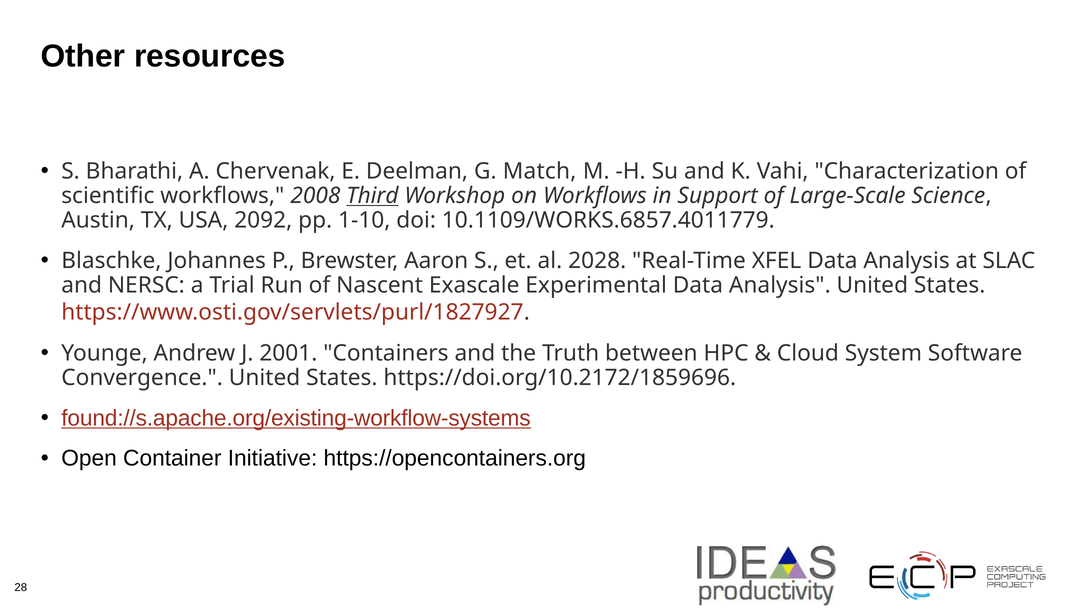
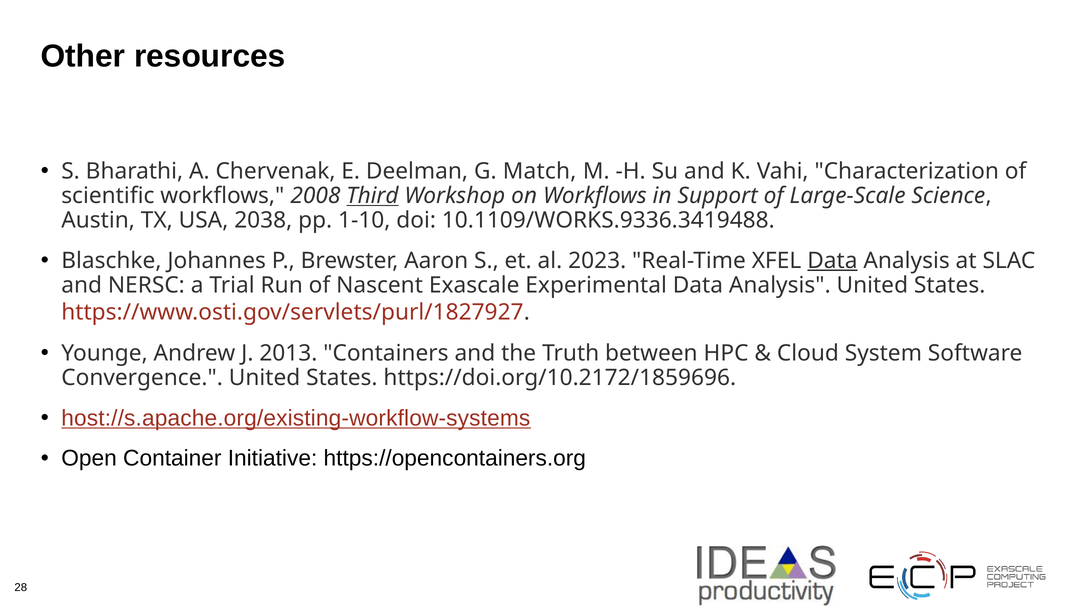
2092: 2092 -> 2038 (263, 220)
10.1109/WORKS.6857.4011779: 10.1109/WORKS.6857.4011779 -> 10.1109/WORKS.9336.3419488 (608, 220)
2028: 2028 -> 2023 (597, 261)
Data underline: none -> present (832, 261)
2001: 2001 -> 2013 (288, 353)
found://s.apache.org/existing-workflow-systems: found://s.apache.org/existing-workflow-systems -> host://s.apache.org/existing-workflow-systems (296, 418)
